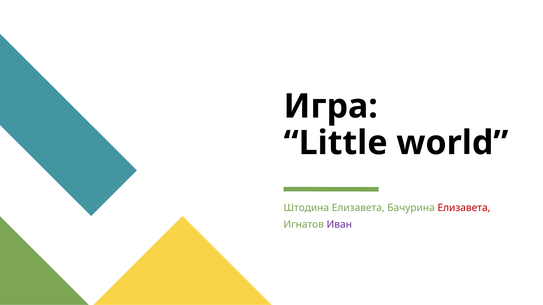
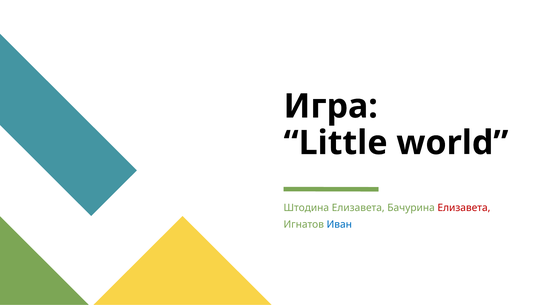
Иван colour: purple -> blue (339, 225)
